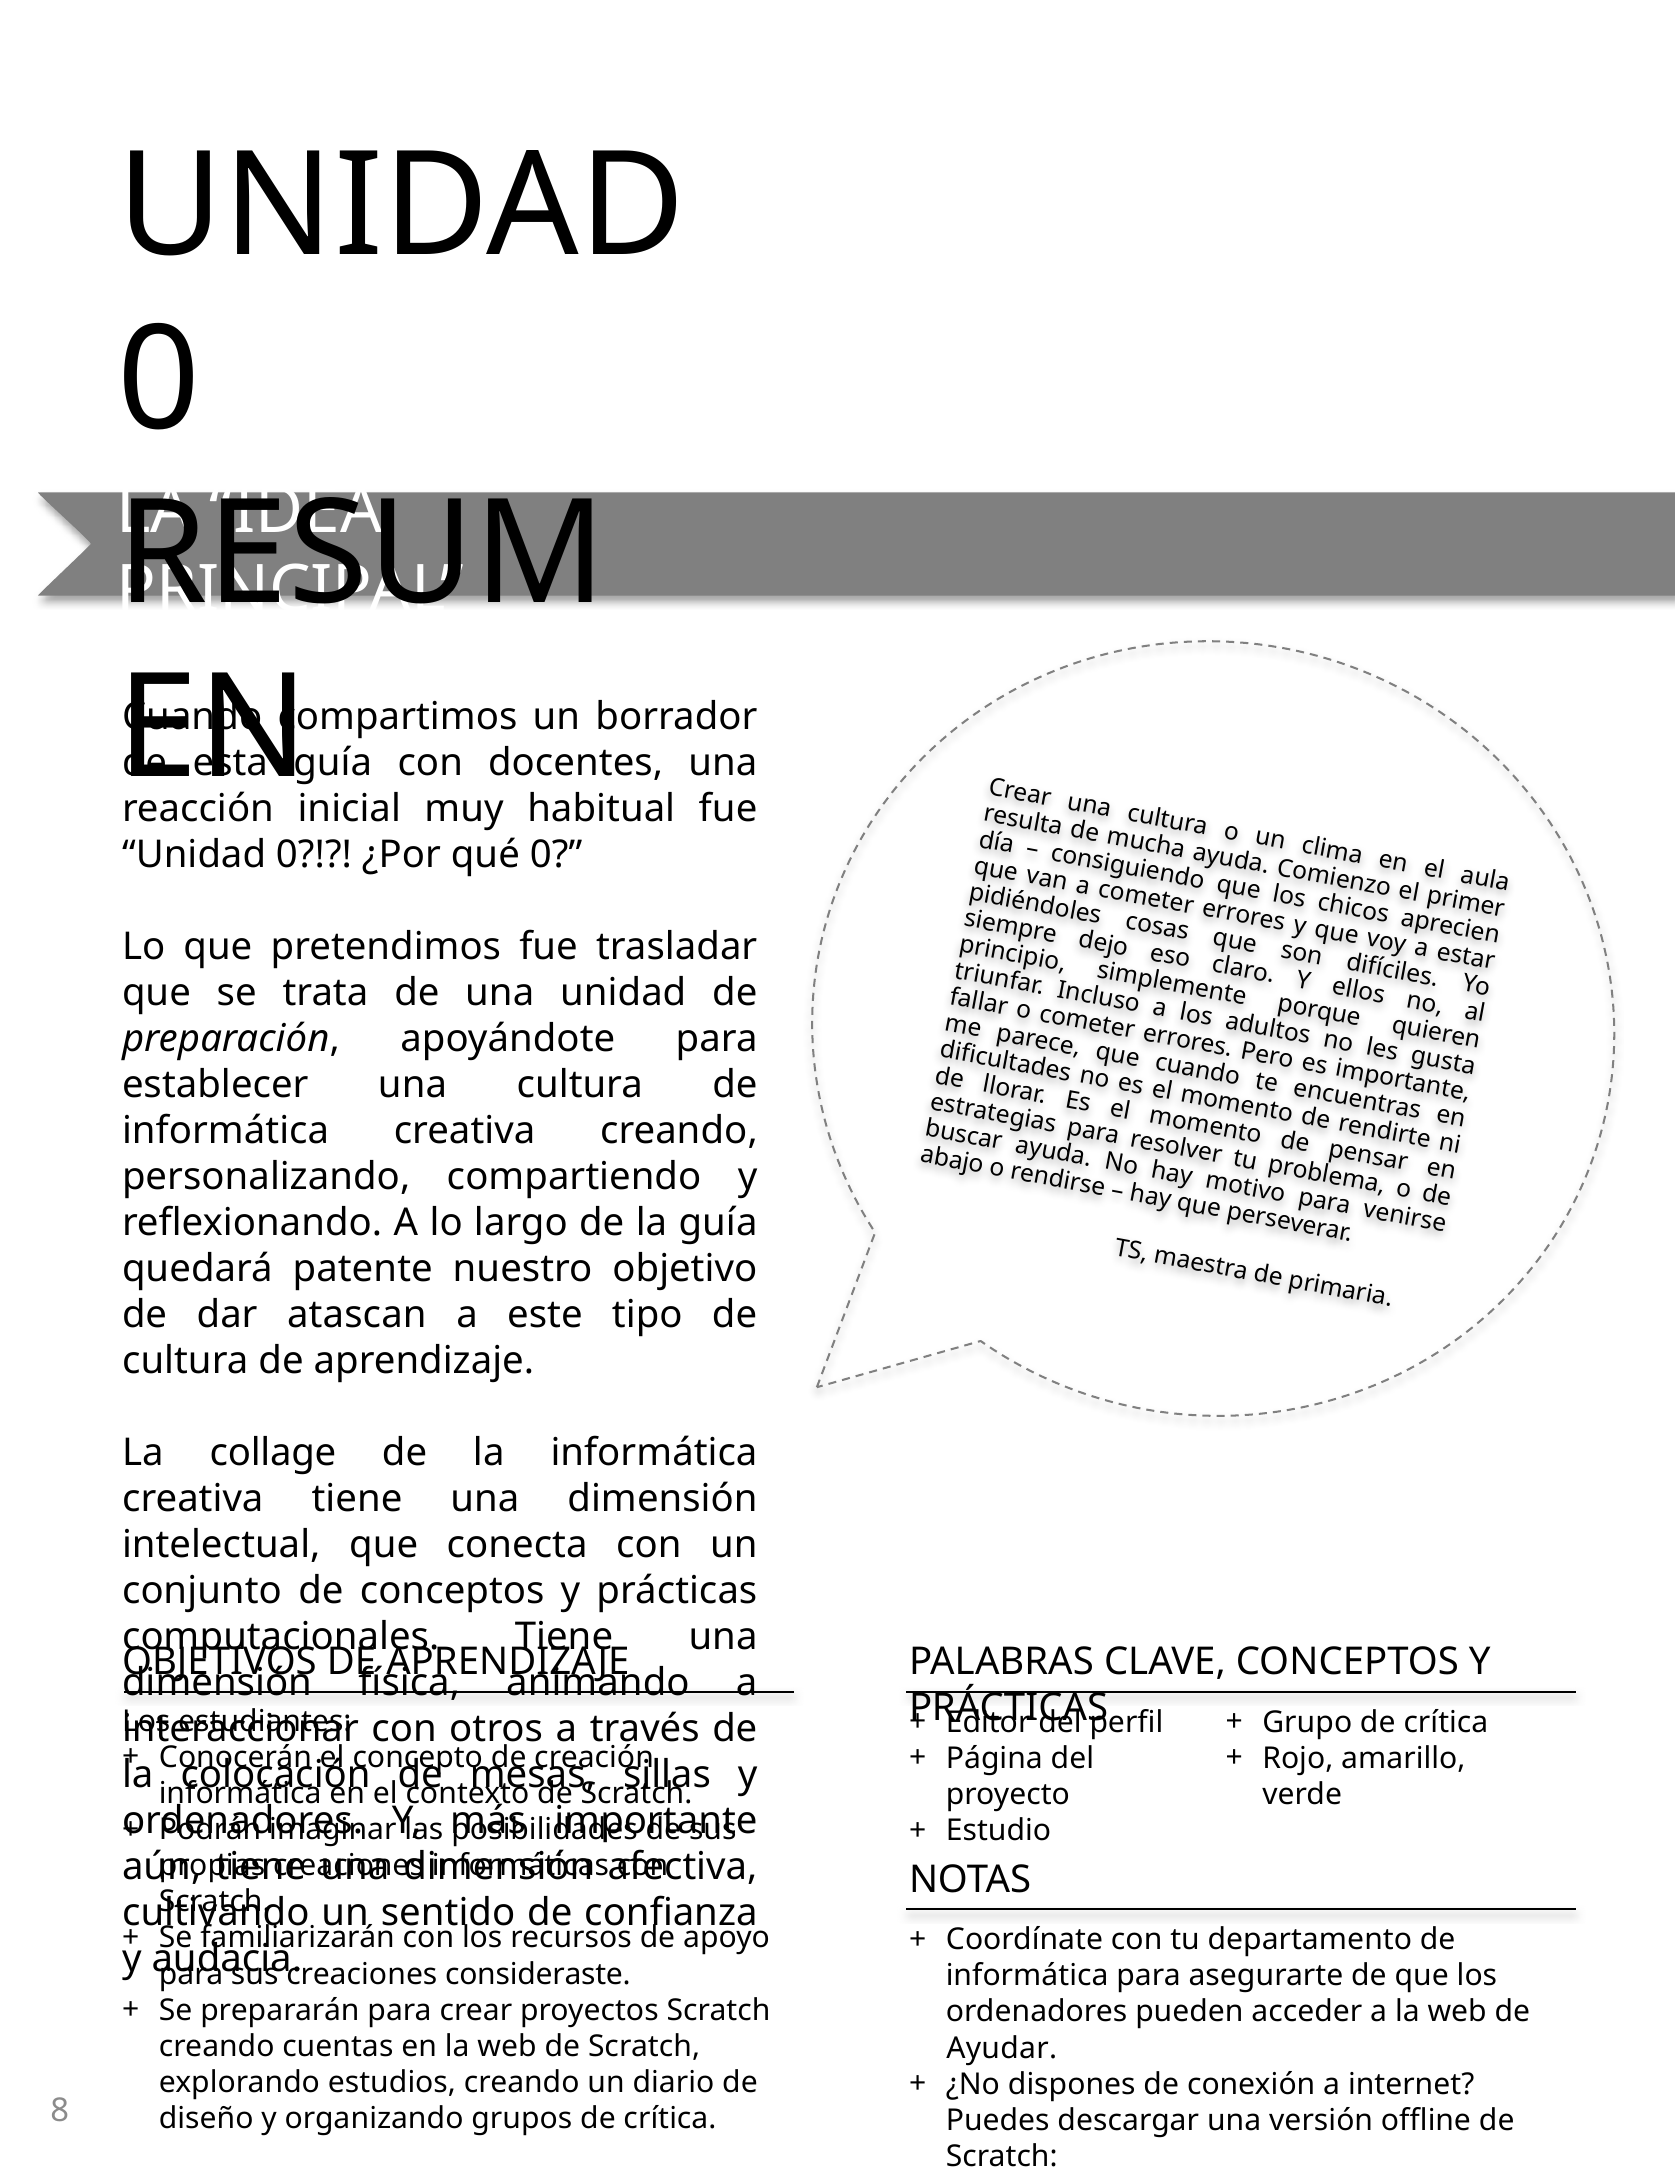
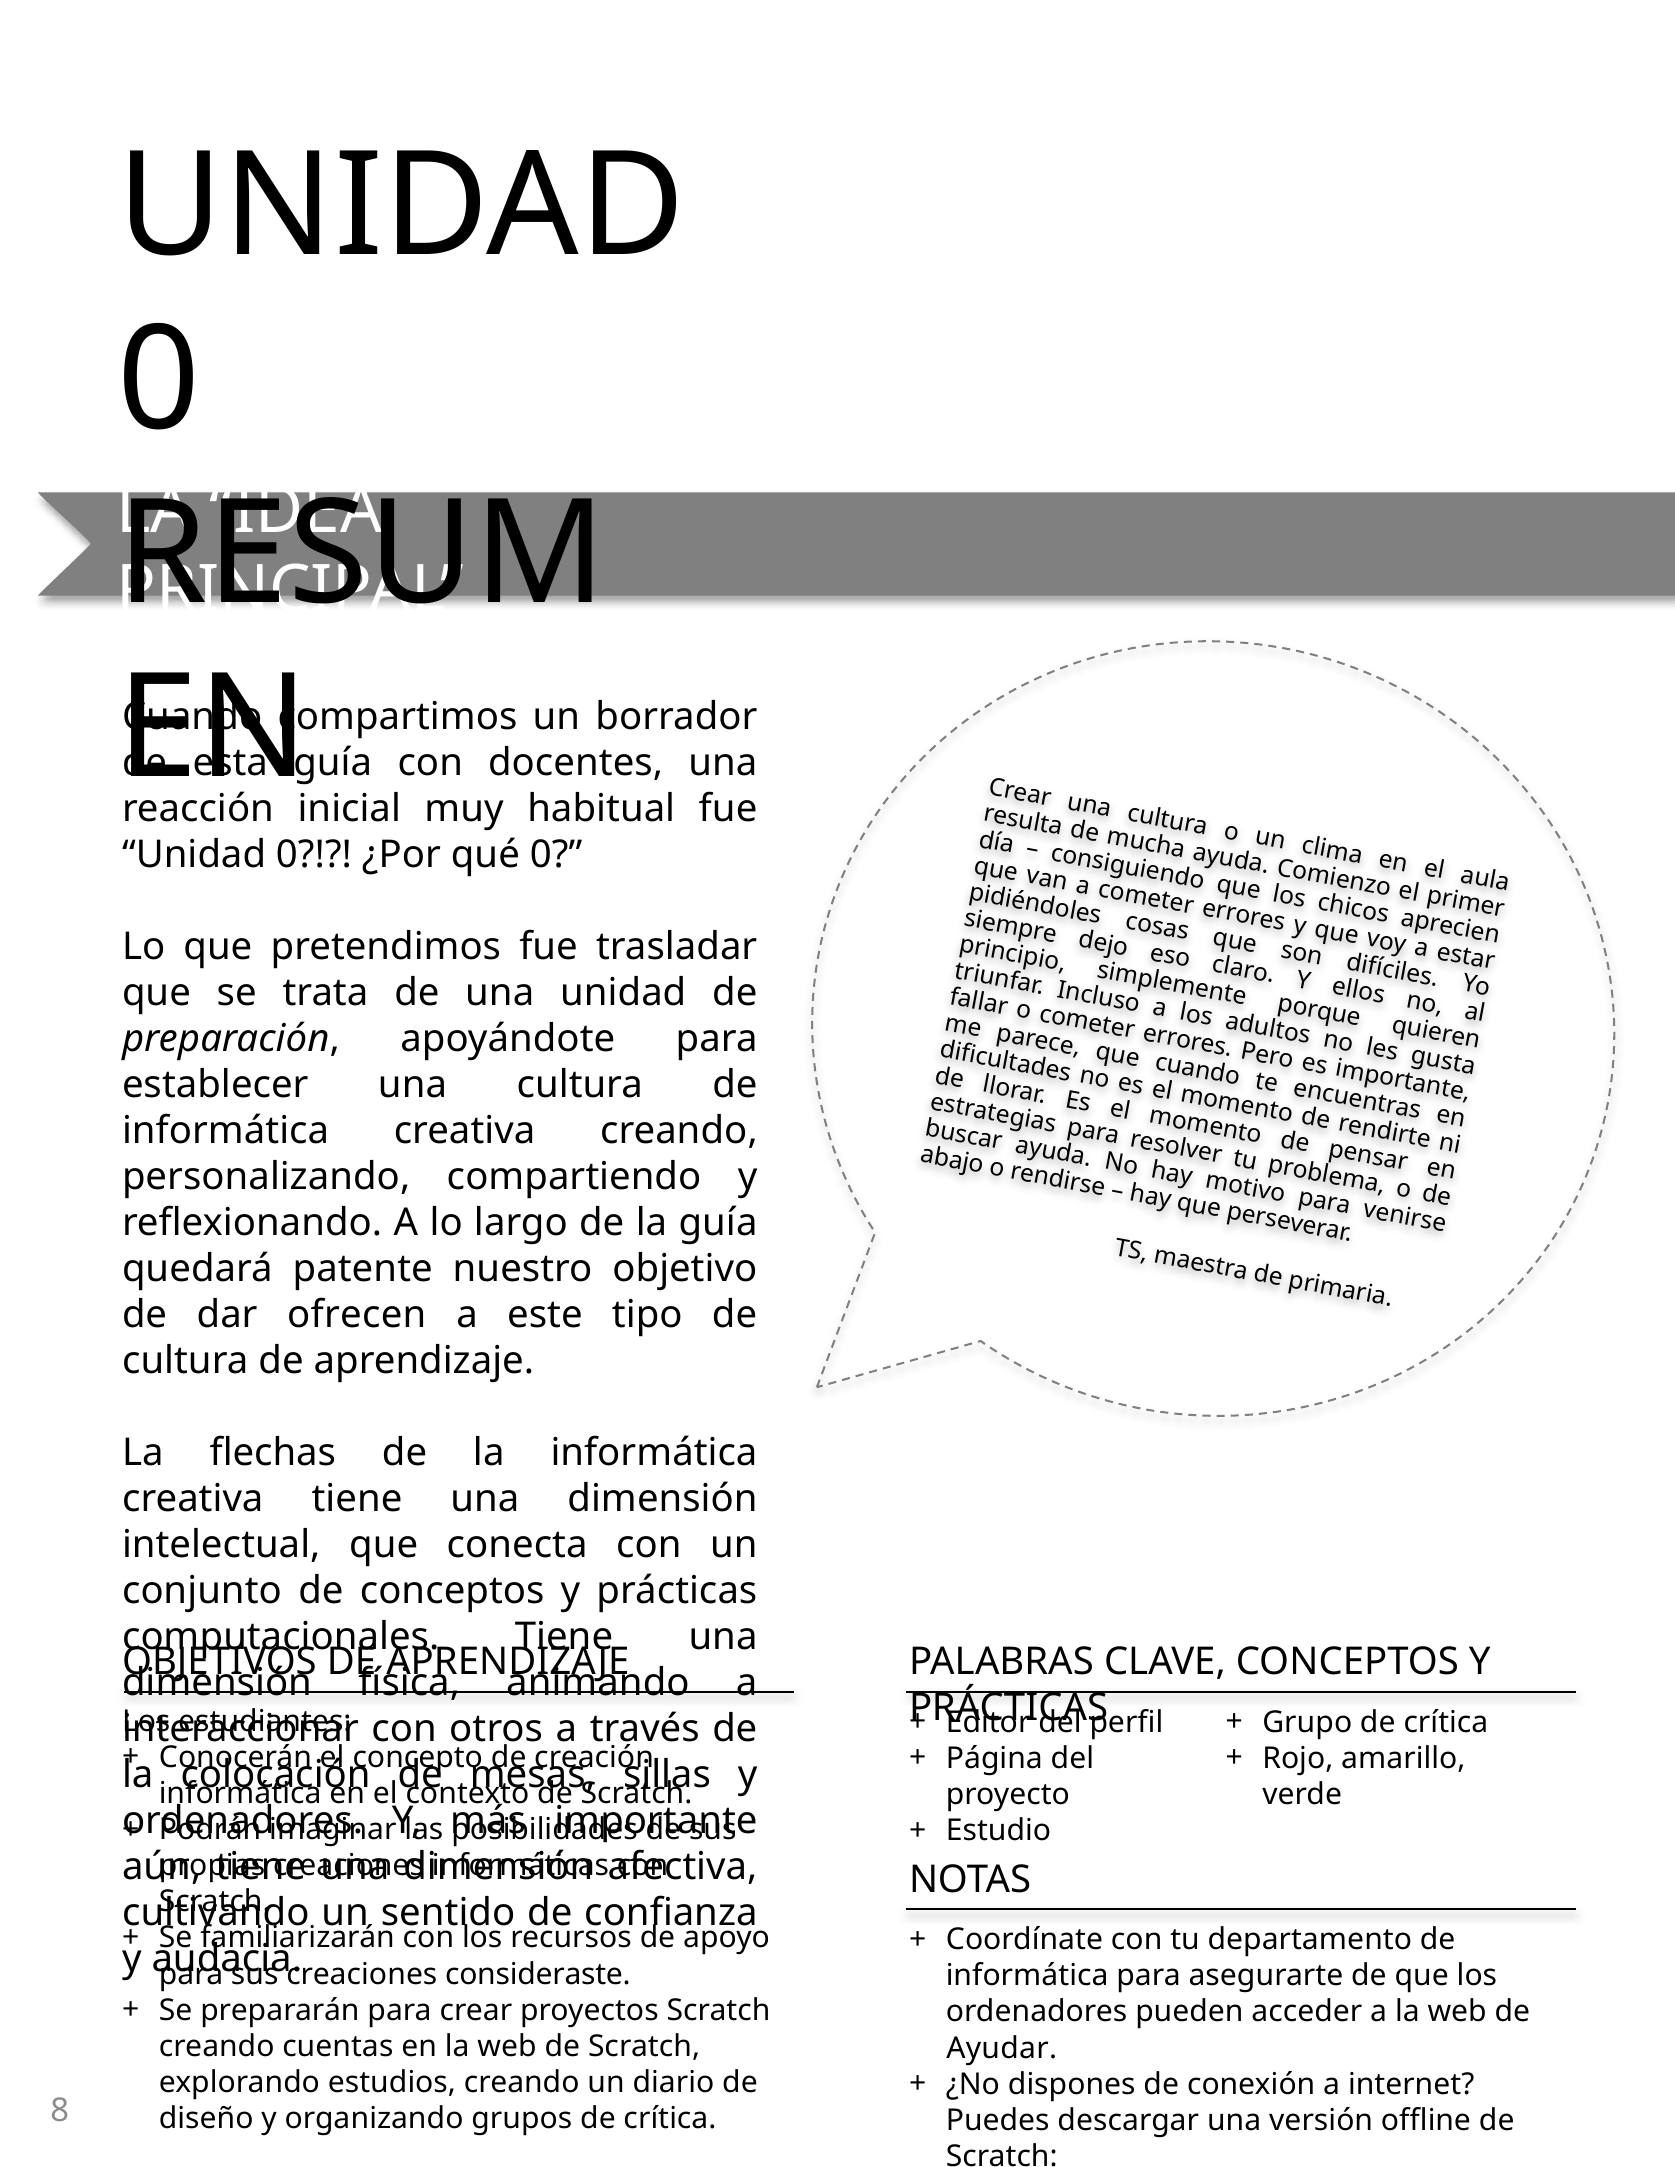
atascan: atascan -> ofrecen (357, 1315)
collage: collage -> flechas (273, 1453)
